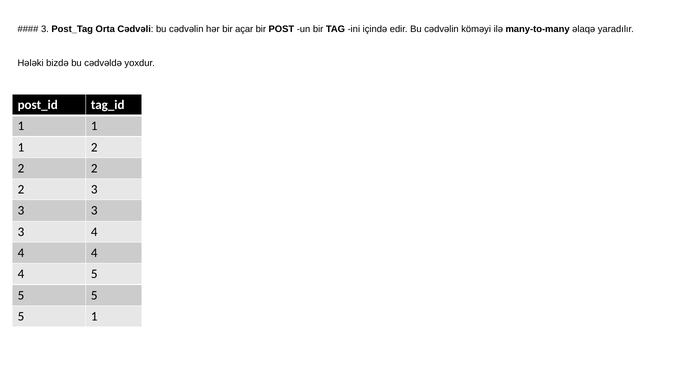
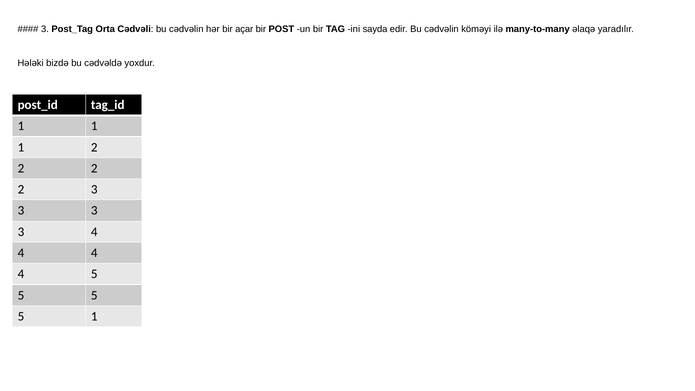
içində: içində -> sayda (375, 29)
